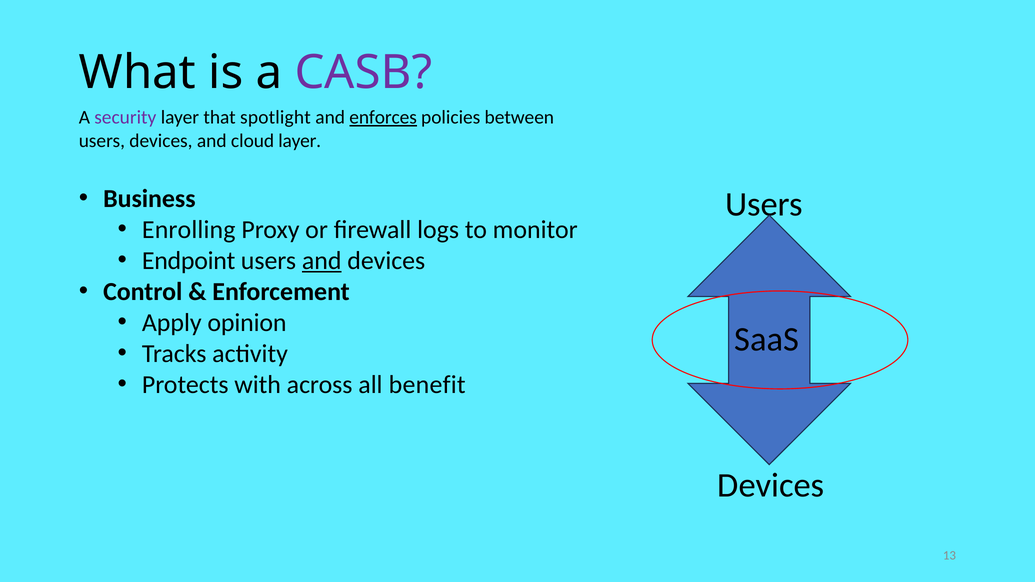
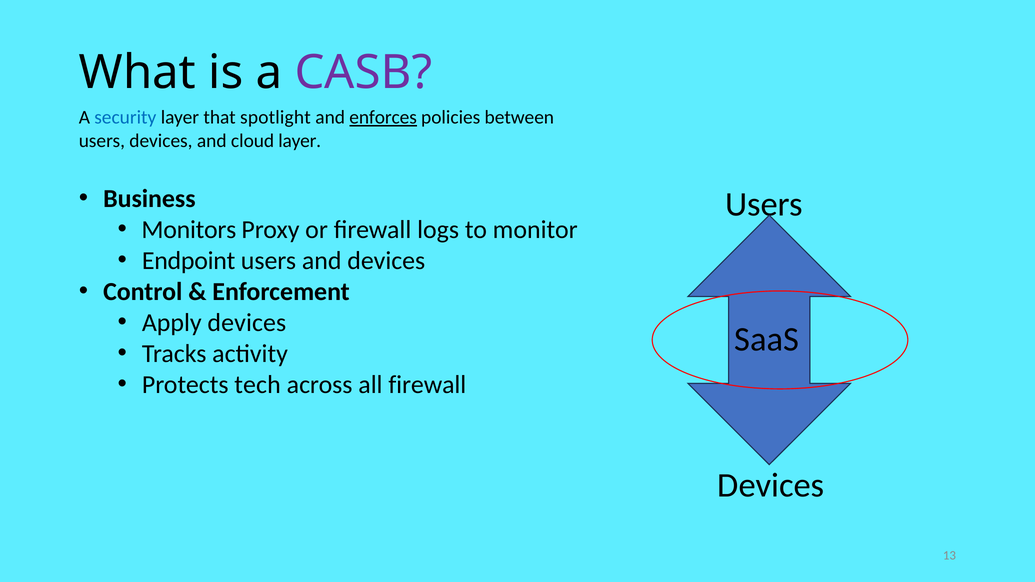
security colour: purple -> blue (125, 118)
Enrolling: Enrolling -> Monitors (189, 230)
and underline: present -> none (322, 261)
Apply opinion: opinion -> devices (247, 323)
with: with -> tech (258, 385)
all benefit: benefit -> firewall (427, 385)
